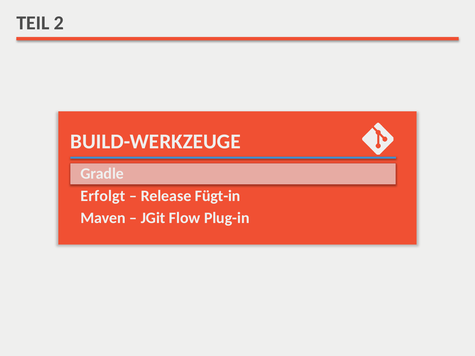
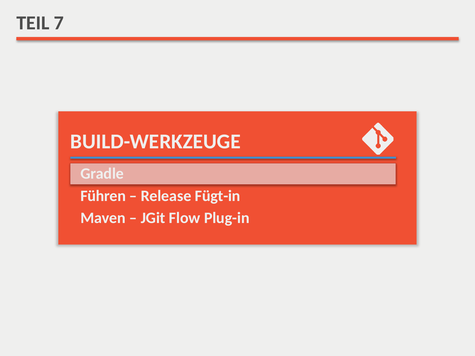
2: 2 -> 7 (59, 23)
Erfolgt: Erfolgt -> Führen (103, 196)
